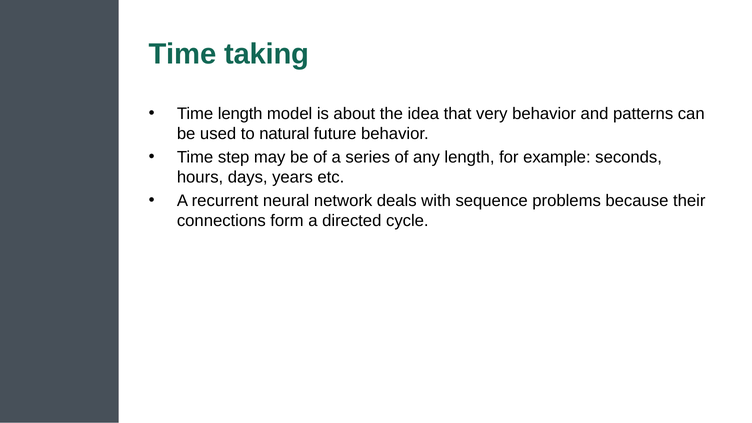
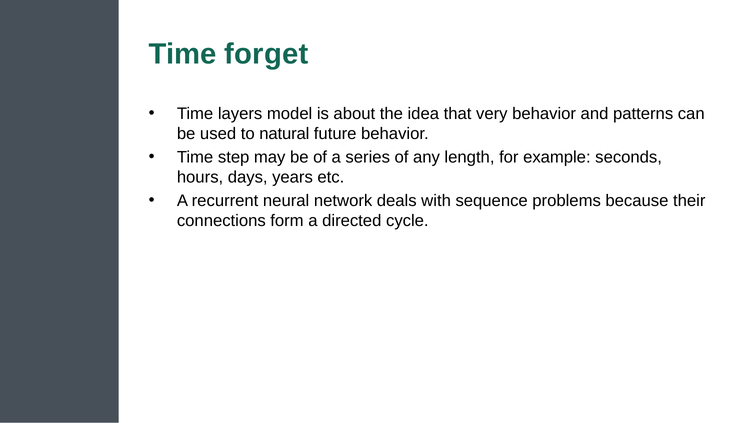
taking: taking -> forget (266, 54)
Time length: length -> layers (240, 114)
